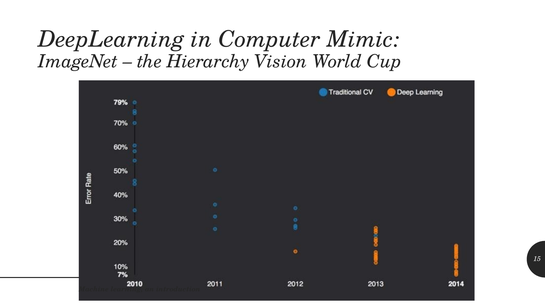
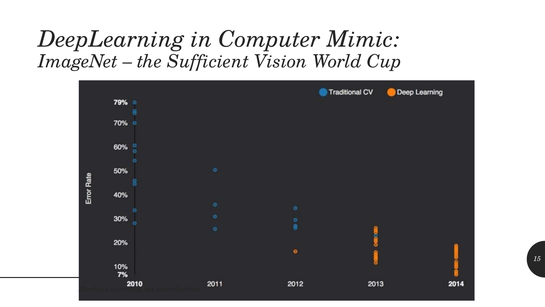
Hierarchy: Hierarchy -> Sufficient (208, 61)
